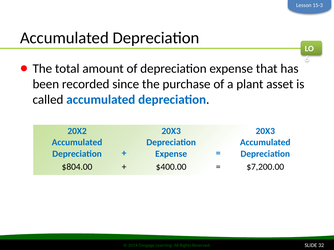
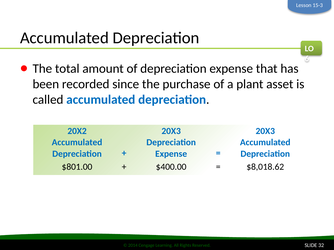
$804.00: $804.00 -> $801.00 (77, 167)
$7,200.00: $7,200.00 -> $8,018.62 (265, 167)
